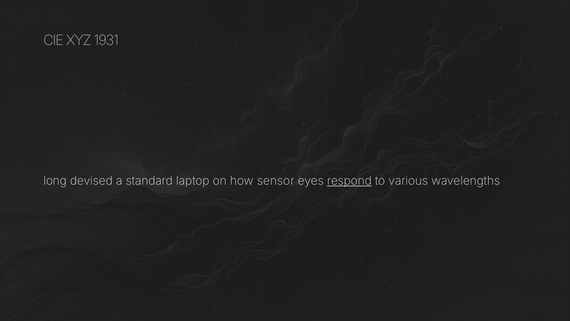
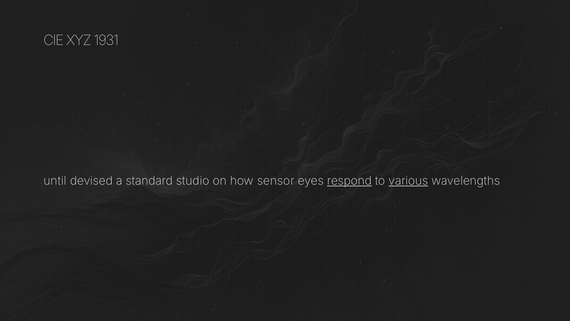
long: long -> until (55, 181)
laptop: laptop -> studio (193, 181)
various underline: none -> present (408, 181)
